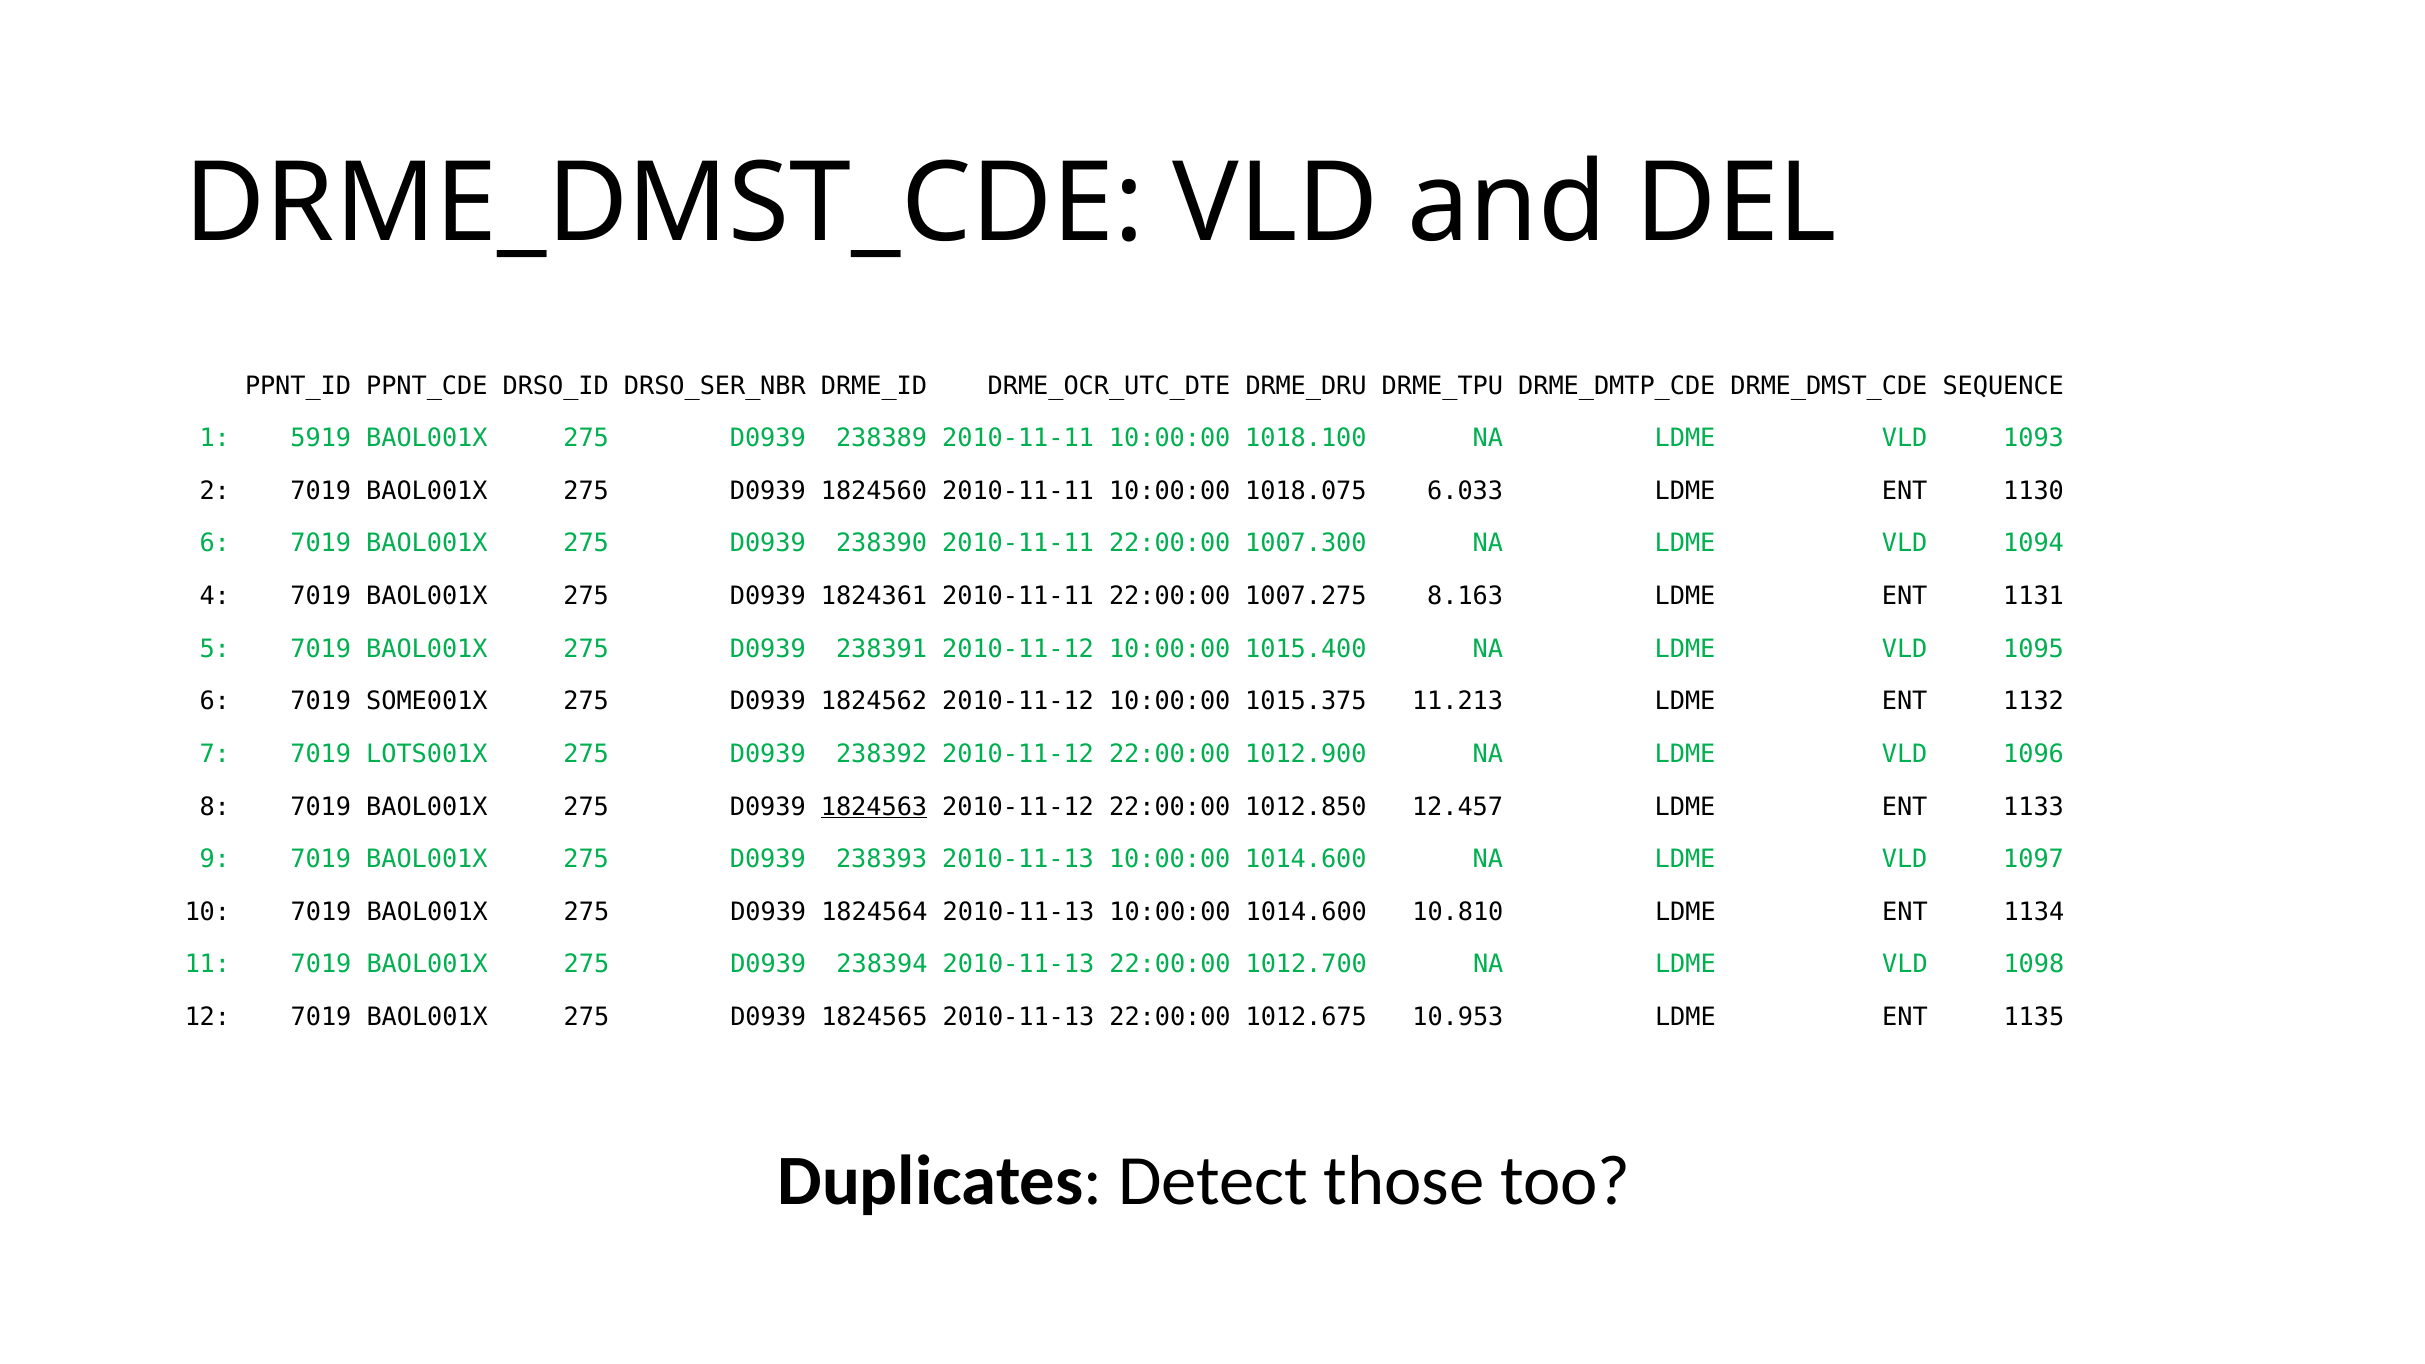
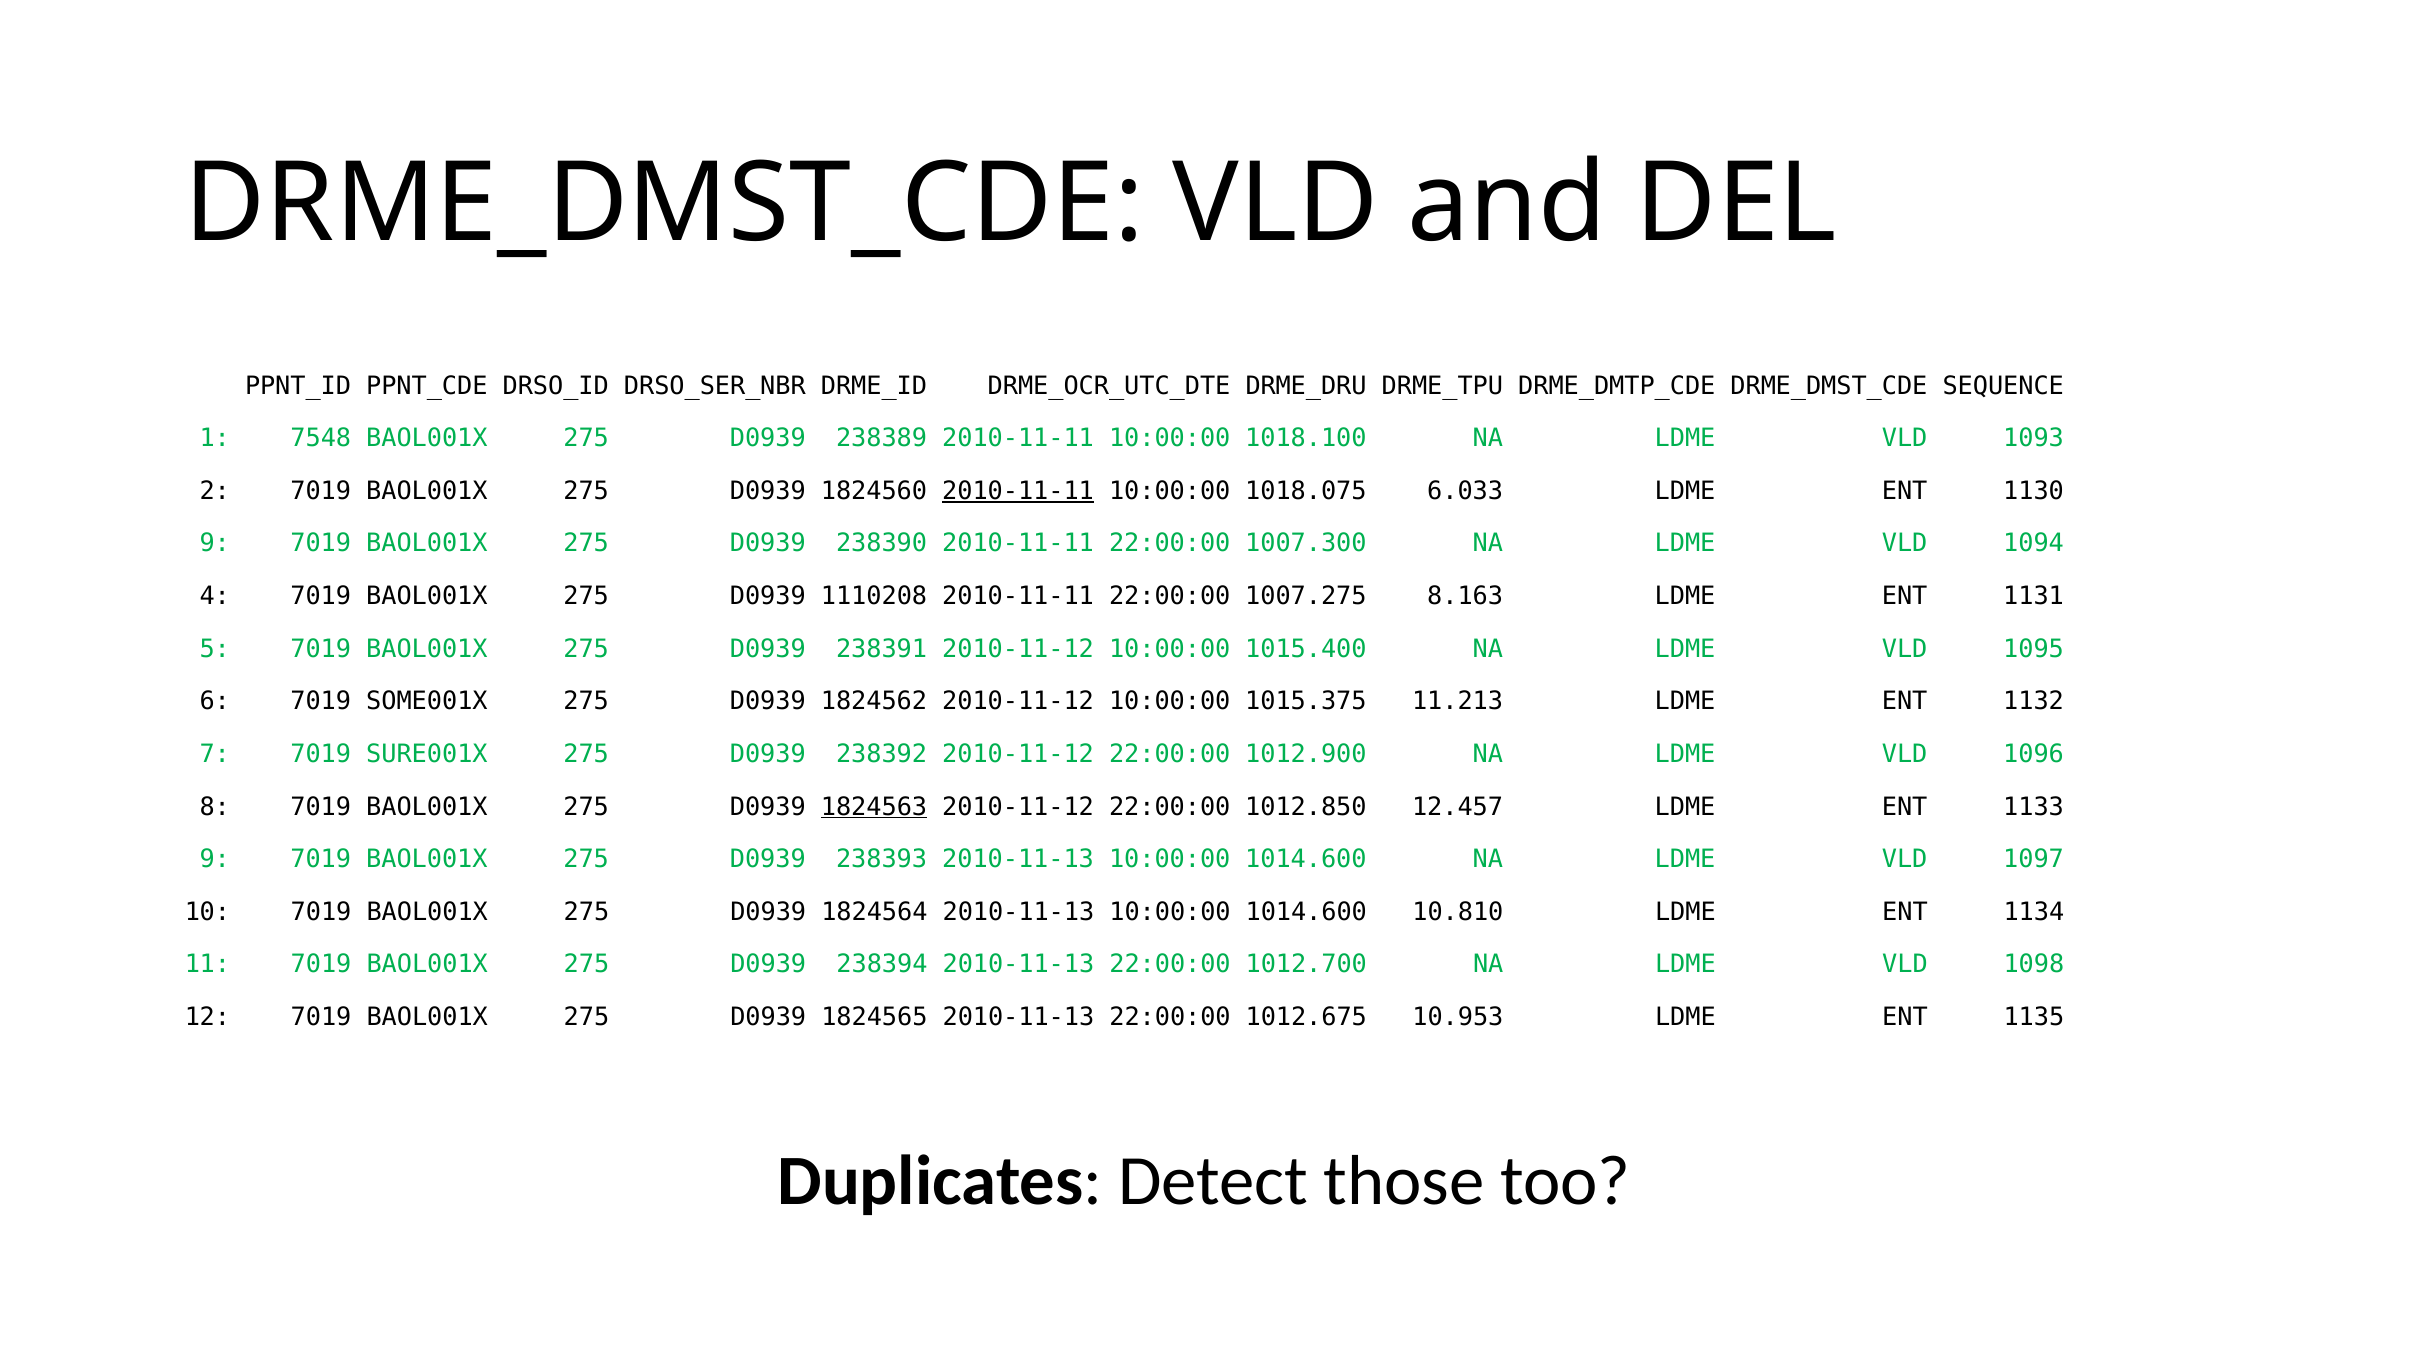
5919: 5919 -> 7548 (321, 438)
2010-11-11 underline: none -> present (1018, 491)
6: 6 -> 9 (215, 544)
1824361: 1824361 -> 1110208 (874, 596)
LOTS001X: LOTS001X -> SURE001X (427, 754)
